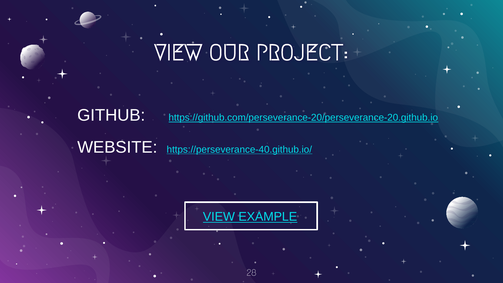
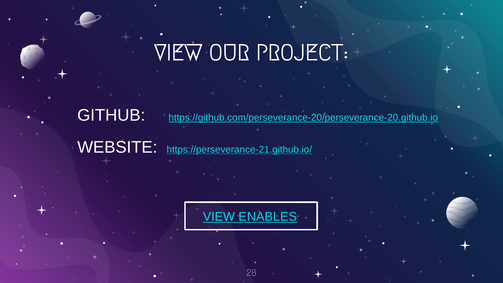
https://perseverance-40.github.io/: https://perseverance-40.github.io/ -> https://perseverance-21.github.io/ (239, 149)
EXAMPLE: EXAMPLE -> ENABLES (268, 217)
